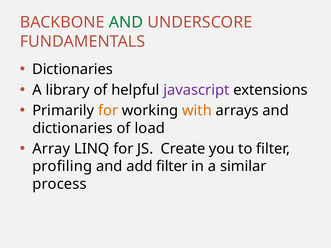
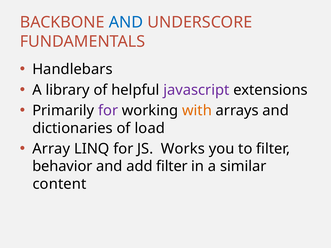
AND colour: green -> blue (126, 22)
Dictionaries: Dictionaries -> Handlebars (72, 69)
for colour: orange -> purple (108, 111)
Create: Create -> Works (183, 149)
profiling: profiling -> behavior (62, 167)
process: process -> content (59, 184)
